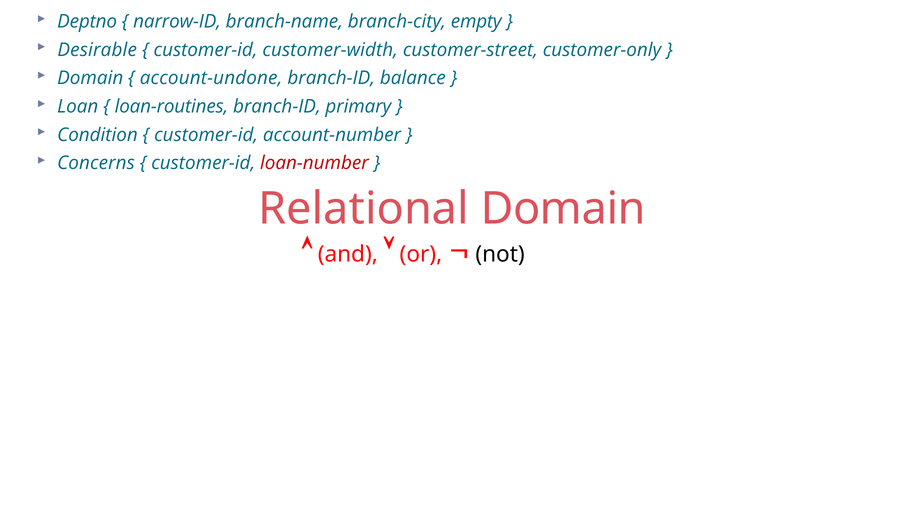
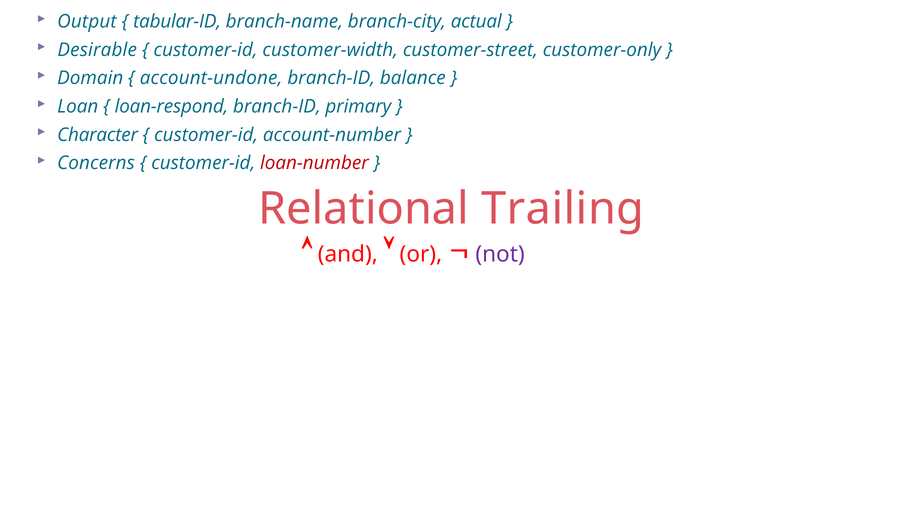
Deptno: Deptno -> Output (87, 22)
narrow-ID: narrow-ID -> tabular-ID (177, 22)
empty: empty -> actual (476, 22)
loan-routines: loan-routines -> loan-respond (171, 106)
Condition: Condition -> Character (98, 135)
Relational Domain: Domain -> Trailing (563, 209)
not colour: black -> purple (500, 254)
